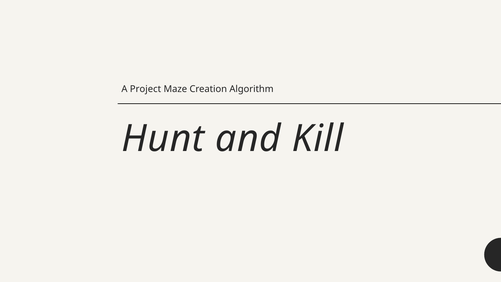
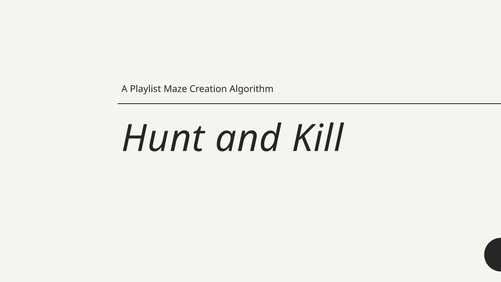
Project: Project -> Playlist (145, 89)
